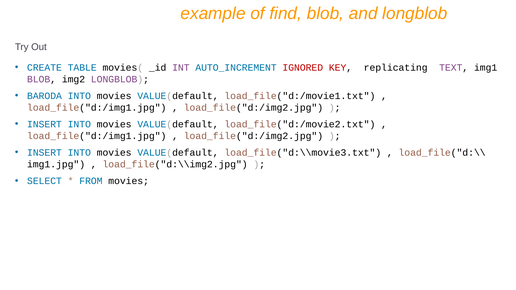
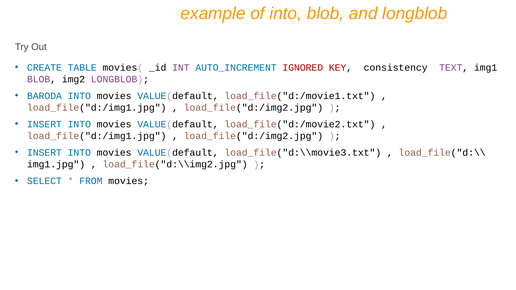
of find: find -> into (286, 13)
replicating: replicating -> consistency (396, 68)
